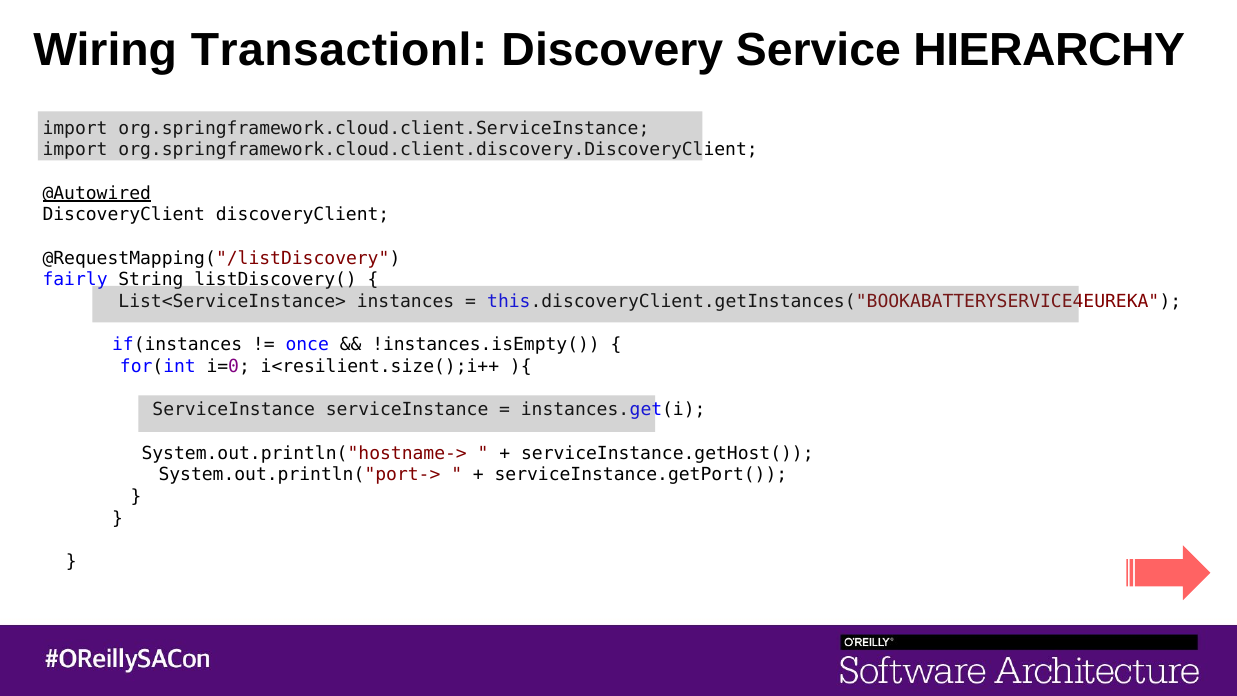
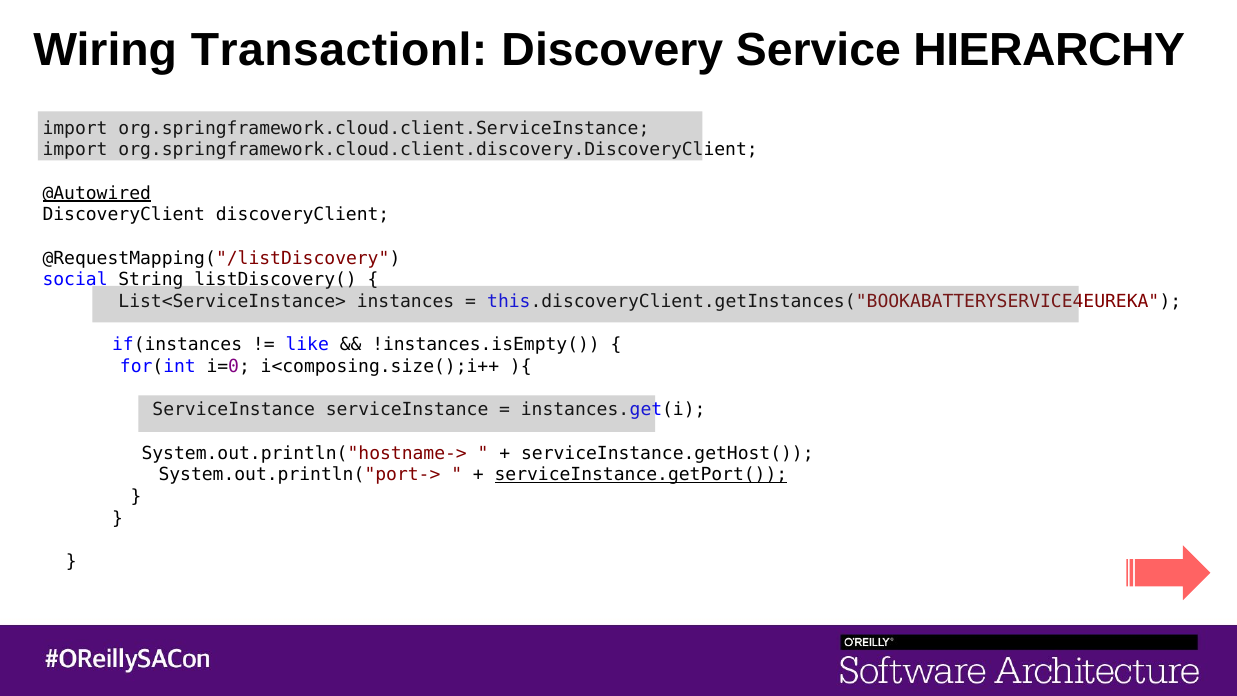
fairly: fairly -> social (75, 280)
once: once -> like (307, 345)
i<resilient.size();i++: i<resilient.size();i++ -> i<composing.size();i++ (380, 366)
serviceInstance.getPort( underline: none -> present (641, 475)
